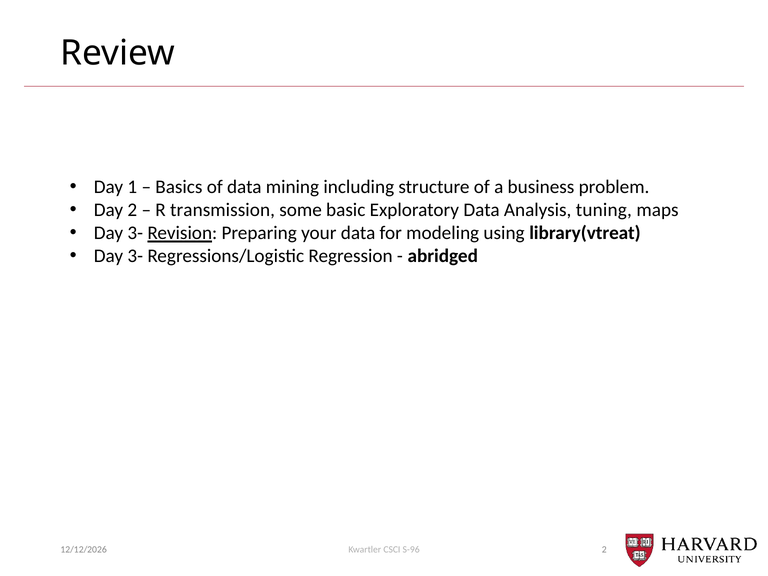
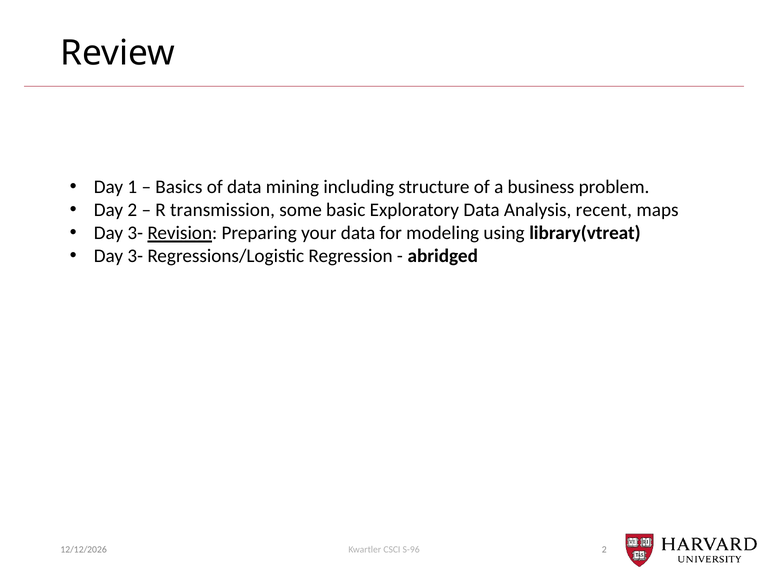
tuning: tuning -> recent (604, 210)
